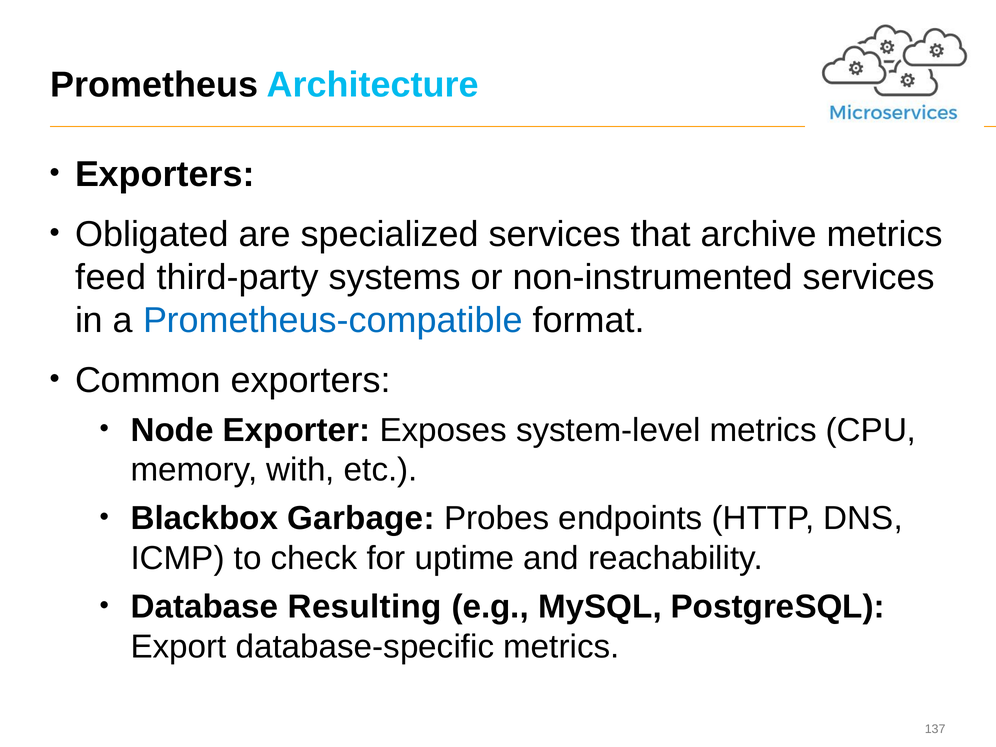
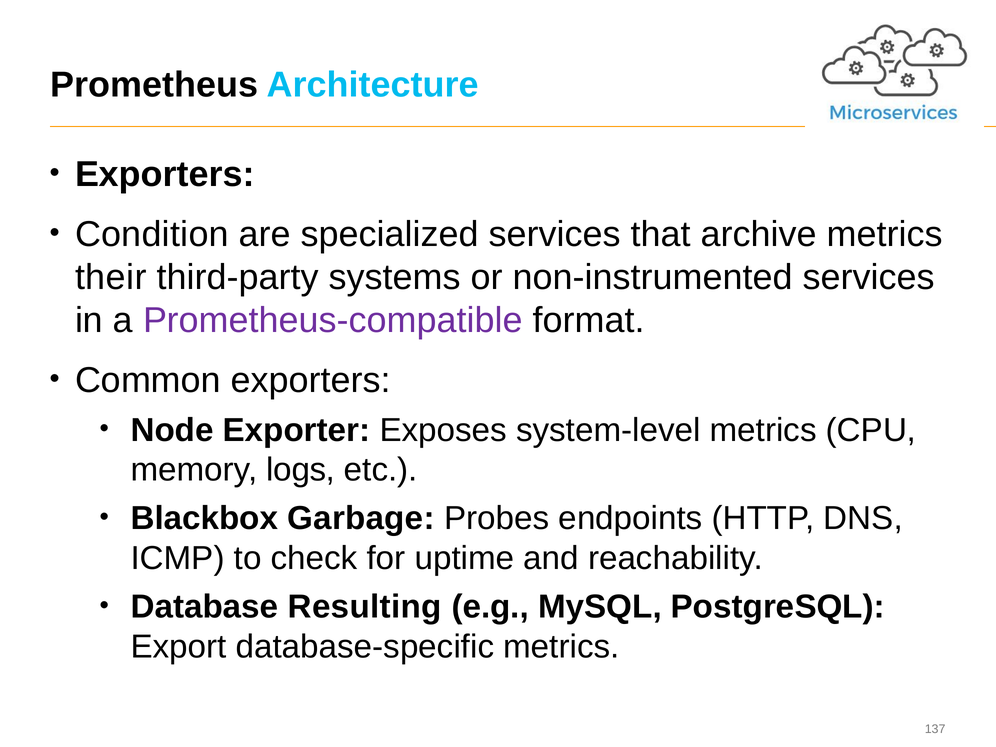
Obligated: Obligated -> Condition (152, 234)
feed: feed -> their (111, 277)
Prometheus-compatible colour: blue -> purple (333, 321)
with: with -> logs (301, 470)
